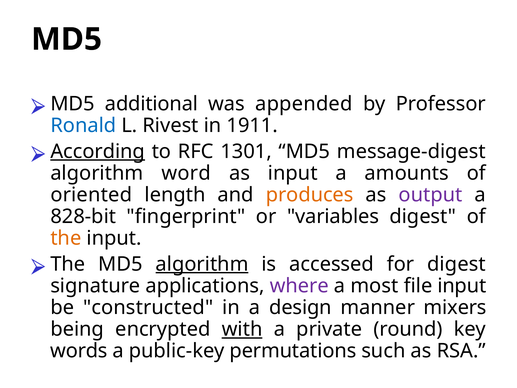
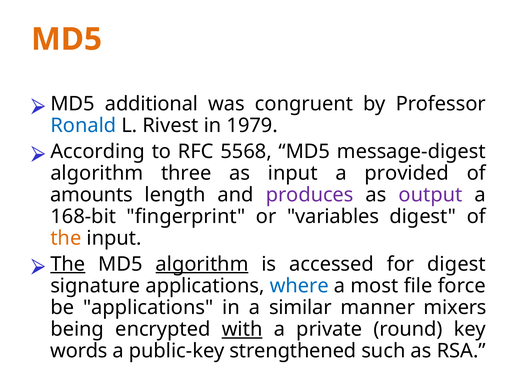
MD5 colour: black -> orange (67, 39)
appended: appended -> congruent (304, 104)
1911: 1911 -> 1979 (252, 126)
According underline: present -> none (98, 151)
1301: 1301 -> 5568 (246, 151)
word: word -> three (186, 173)
amounts: amounts -> provided (407, 173)
oriented: oriented -> amounts (91, 195)
produces colour: orange -> purple (310, 195)
828-bit: 828-bit -> 168-bit (83, 216)
The underline: none -> present (68, 264)
where colour: purple -> blue (299, 286)
file input: input -> force (462, 286)
be constructed: constructed -> applications (148, 307)
design: design -> similar (300, 307)
permutations: permutations -> strengthened (293, 351)
